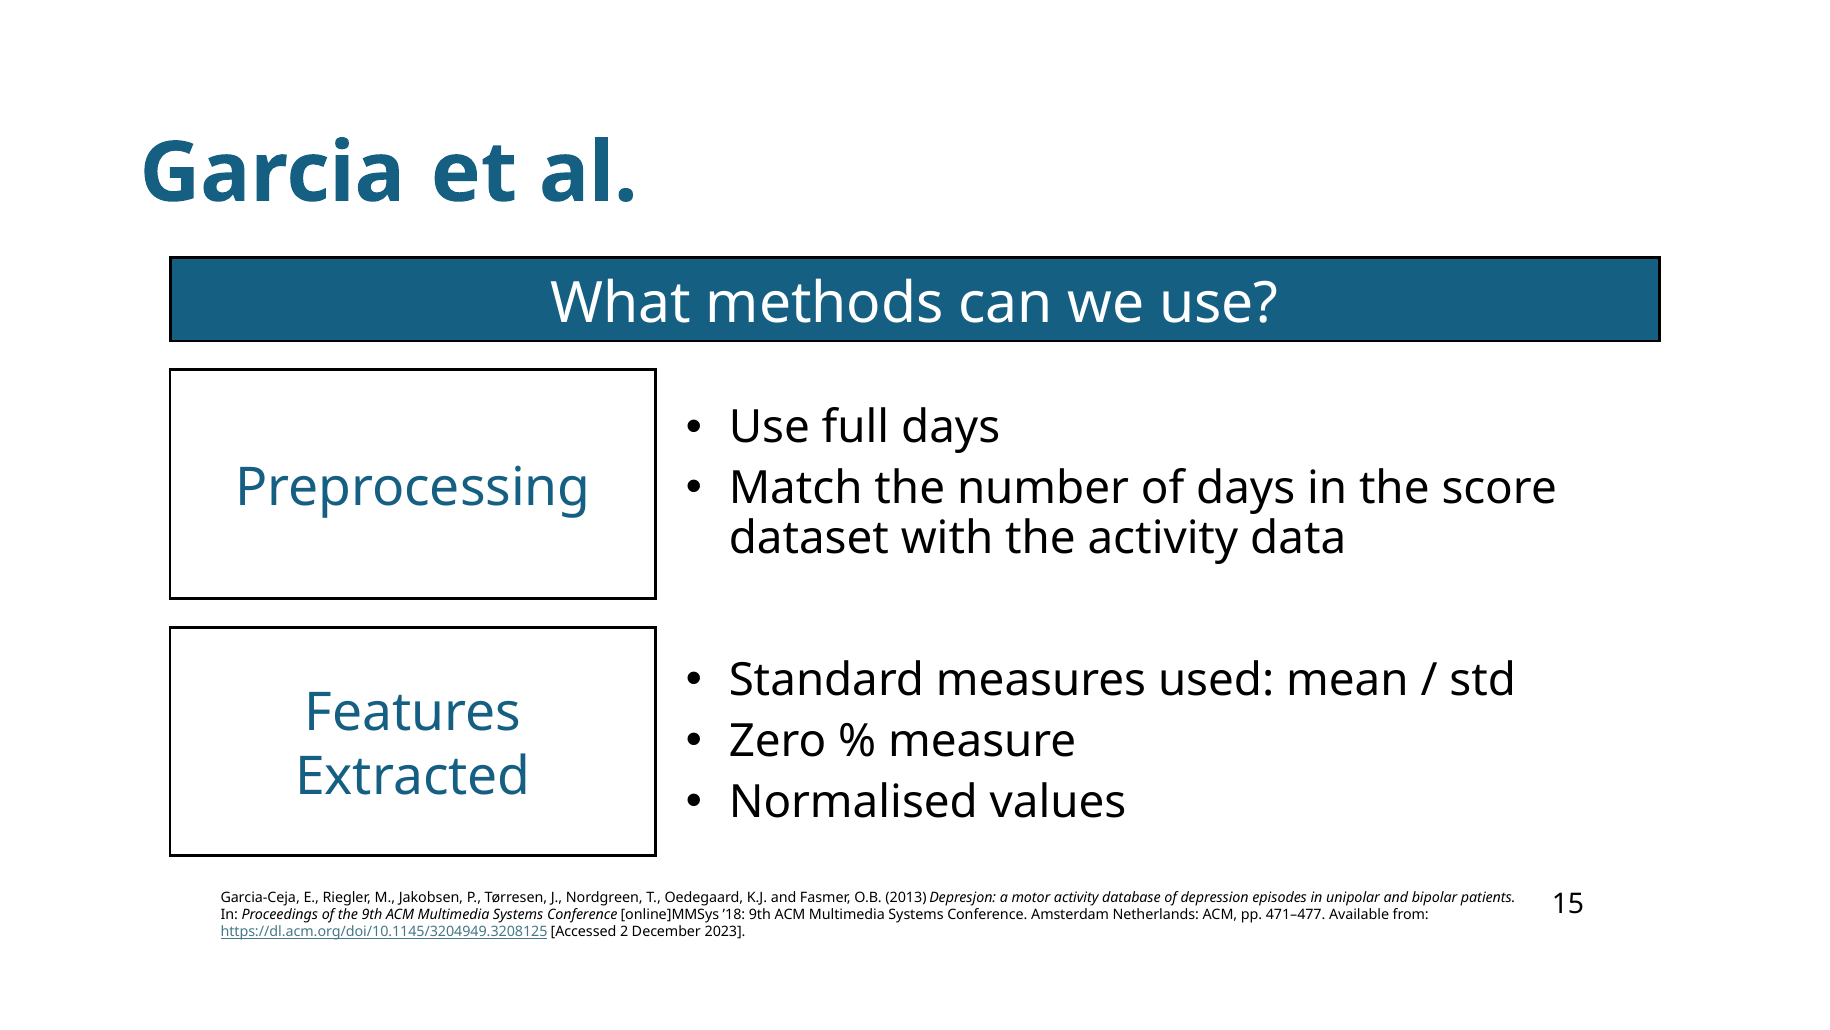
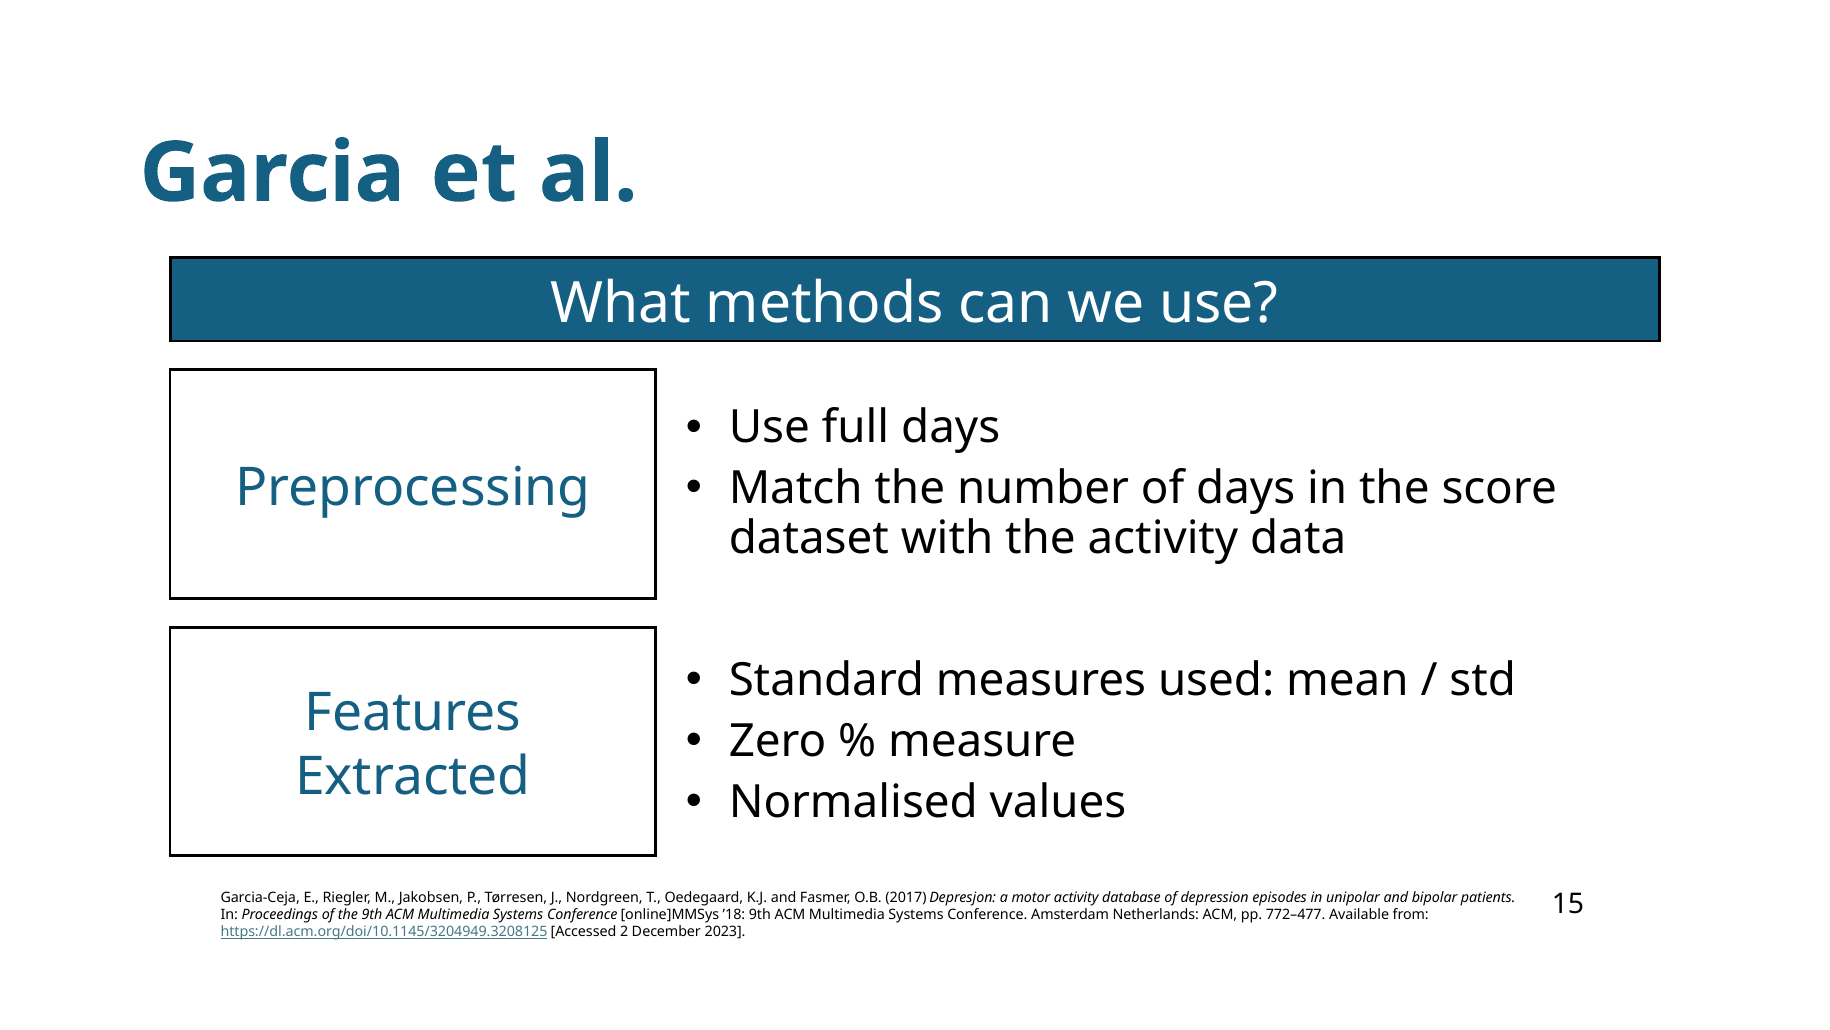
2013: 2013 -> 2017 (906, 897)
471–477: 471–477 -> 772–477 (1296, 915)
